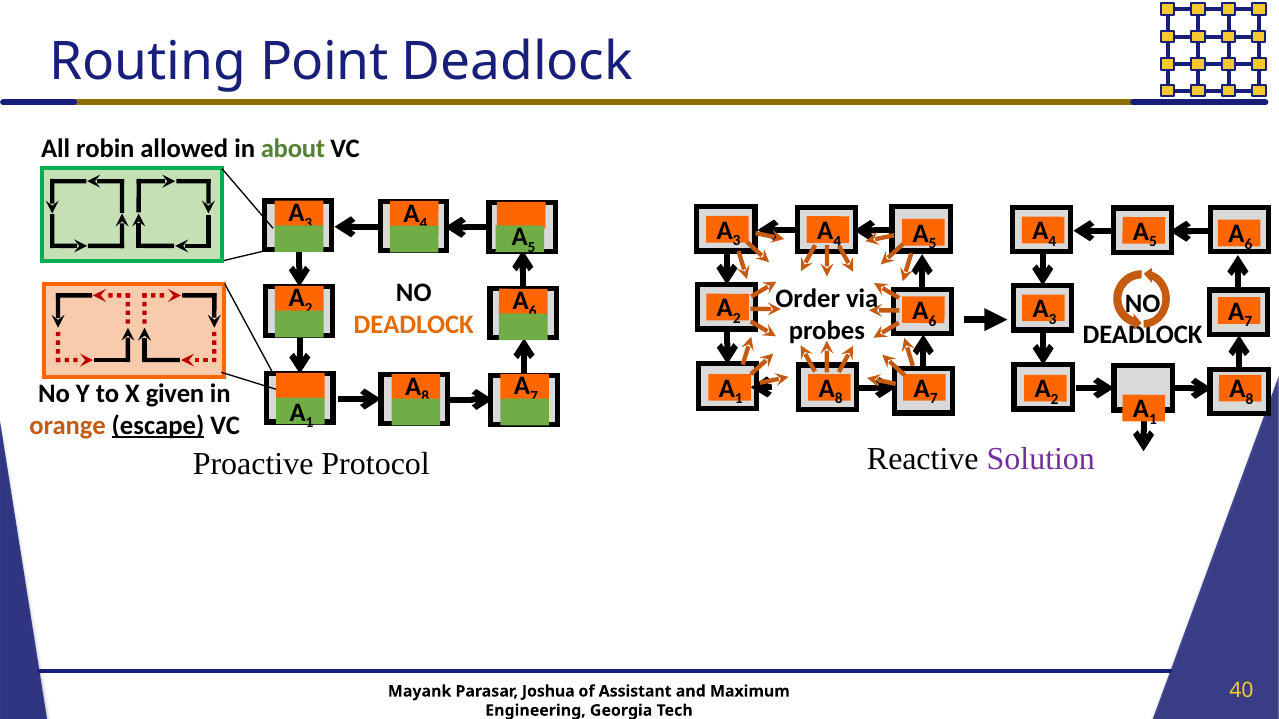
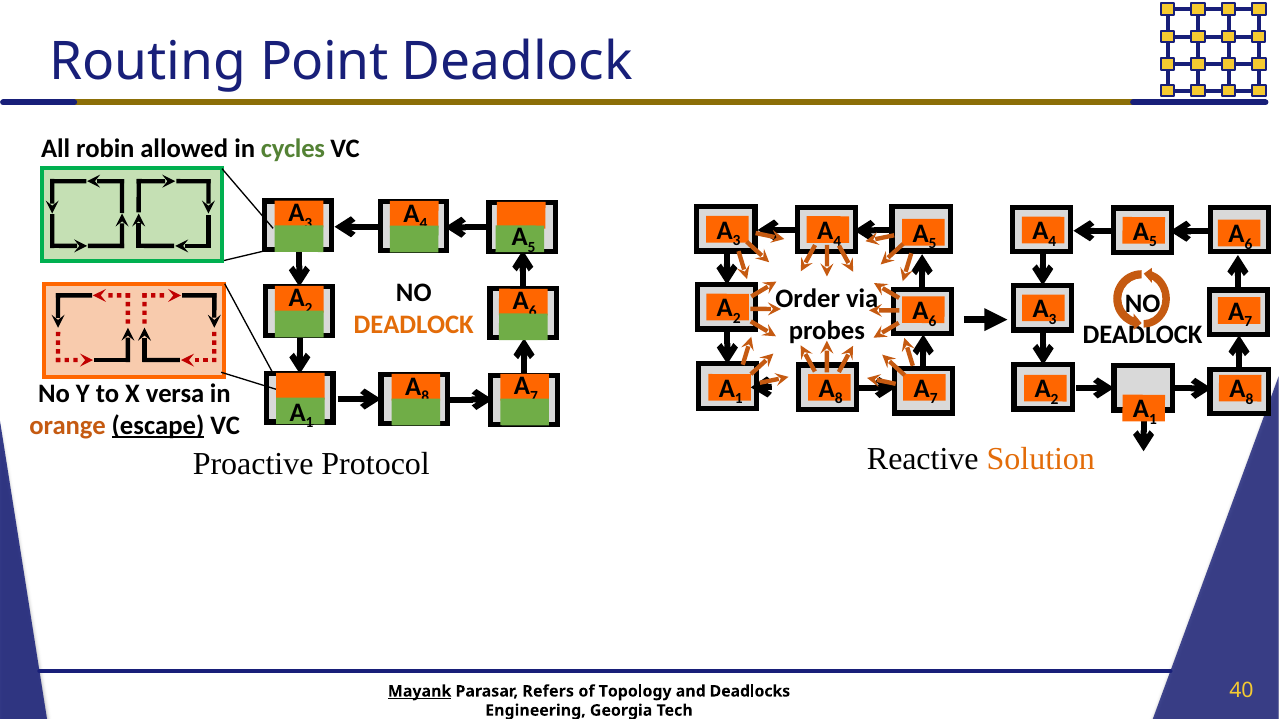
about: about -> cycles (293, 149)
given: given -> versa (175, 394)
Solution colour: purple -> orange (1041, 459)
Mayank underline: none -> present (420, 692)
Joshua: Joshua -> Refers (548, 692)
Assistant: Assistant -> Topology (635, 692)
Maximum: Maximum -> Deadlocks (750, 692)
